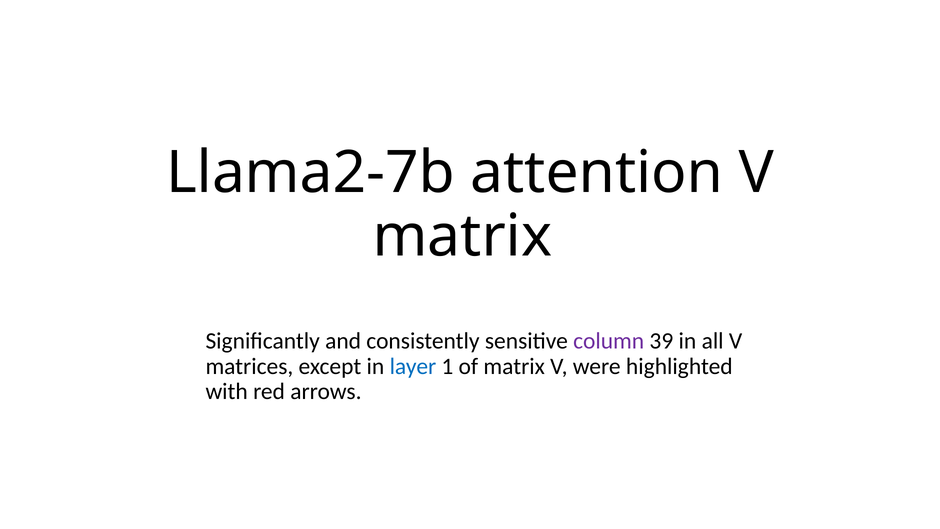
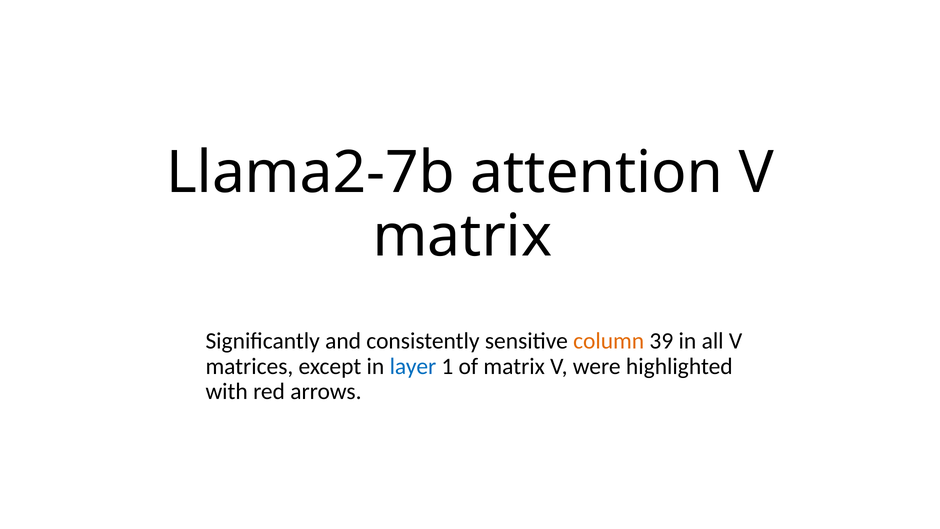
column colour: purple -> orange (609, 341)
